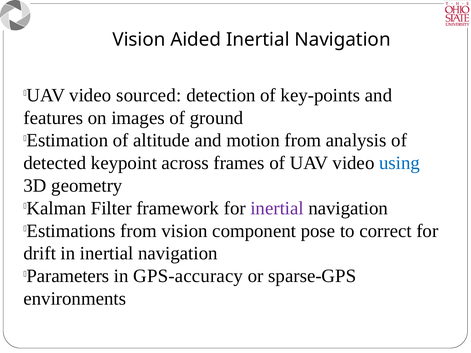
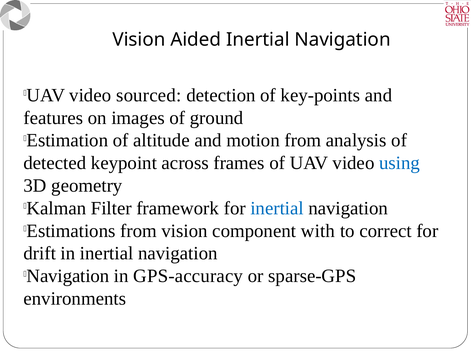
inertial colour: purple -> blue (277, 208)
pose: pose -> with (318, 231)
Parameters: Parameters -> Navigation (68, 276)
